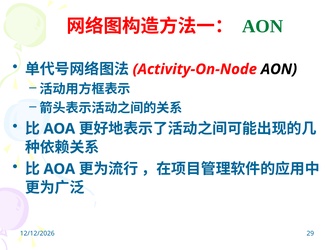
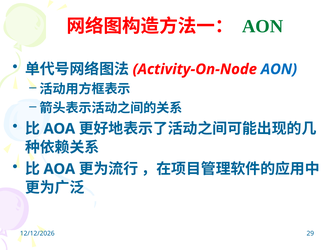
AON colour: black -> blue (279, 69)
